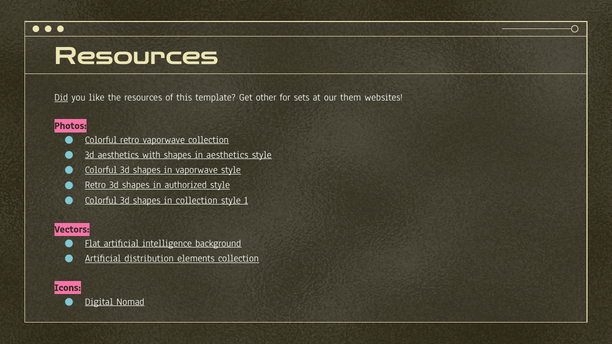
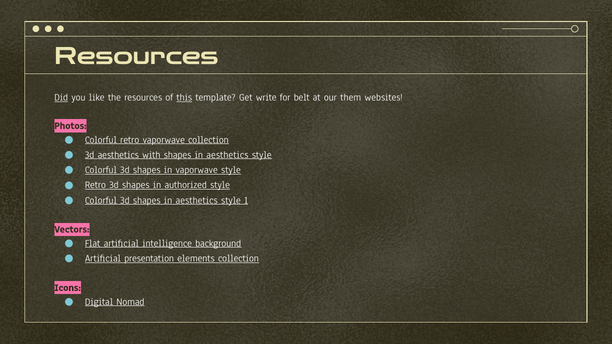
this underline: none -> present (184, 98)
other: other -> write (266, 98)
sets: sets -> belt (302, 98)
3d shapes in collection: collection -> aesthetics (197, 200)
distribution: distribution -> presentation (149, 259)
